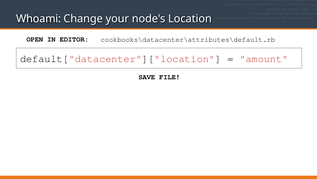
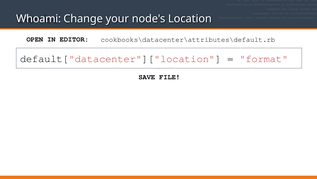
amount: amount -> format (264, 58)
